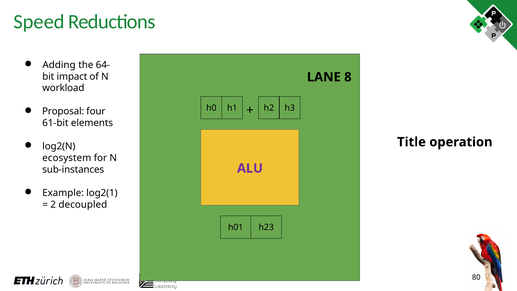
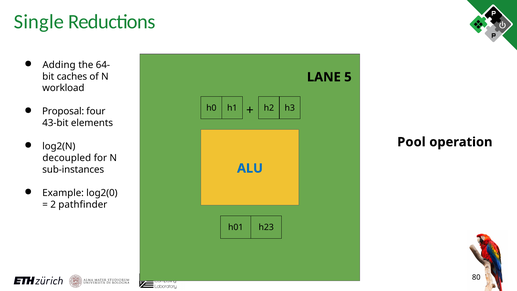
Speed: Speed -> Single (39, 22)
impact: impact -> caches (72, 76)
8: 8 -> 5 (348, 77)
61-bit: 61-bit -> 43-bit (55, 123)
Title: Title -> Pool (411, 142)
ecosystem: ecosystem -> decoupled (67, 158)
ALU colour: purple -> blue (250, 168)
log2(1: log2(1 -> log2(0 (102, 193)
decoupled: decoupled -> pathfinder (83, 204)
